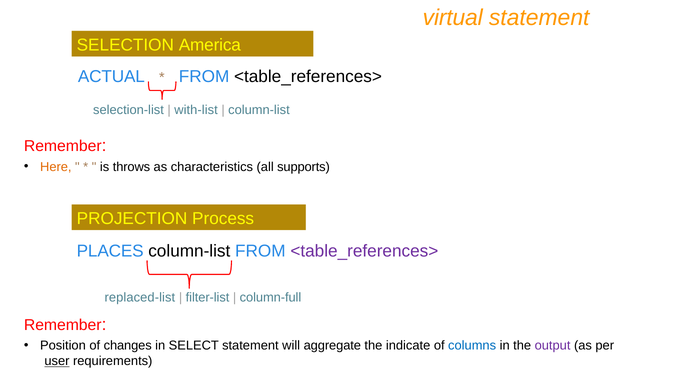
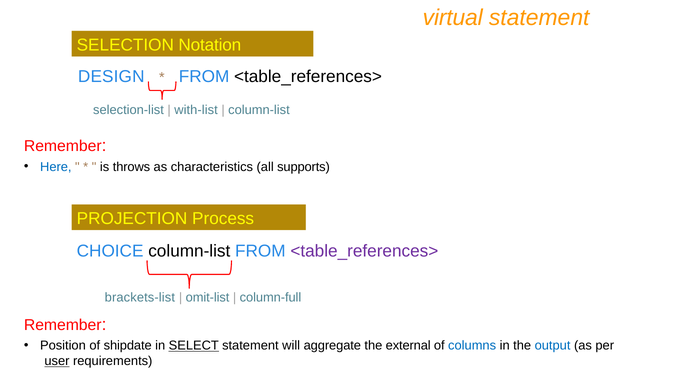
America: America -> Notation (210, 45)
ACTUAL: ACTUAL -> DESIGN (111, 77)
Here colour: orange -> blue (56, 167)
PLACES: PLACES -> CHOICE (110, 251)
replaced-list: replaced-list -> brackets-list (140, 298)
filter-list: filter-list -> omit-list (208, 298)
changes: changes -> shipdate (128, 346)
SELECT underline: none -> present (194, 346)
indicate: indicate -> external (408, 346)
output colour: purple -> blue (553, 346)
